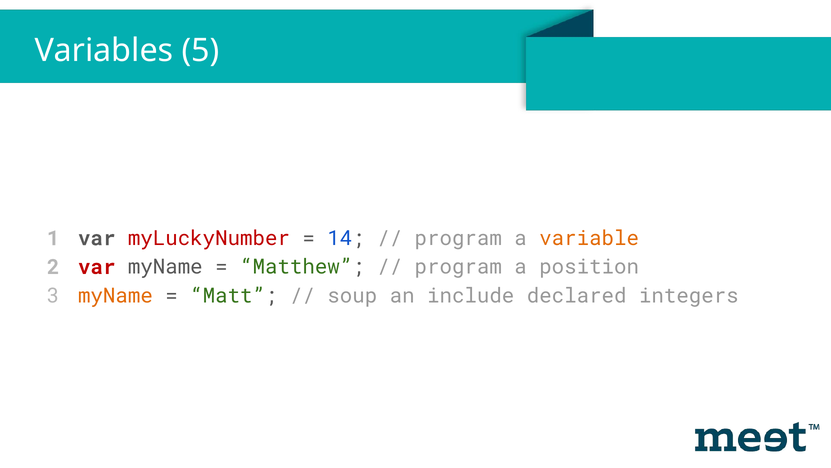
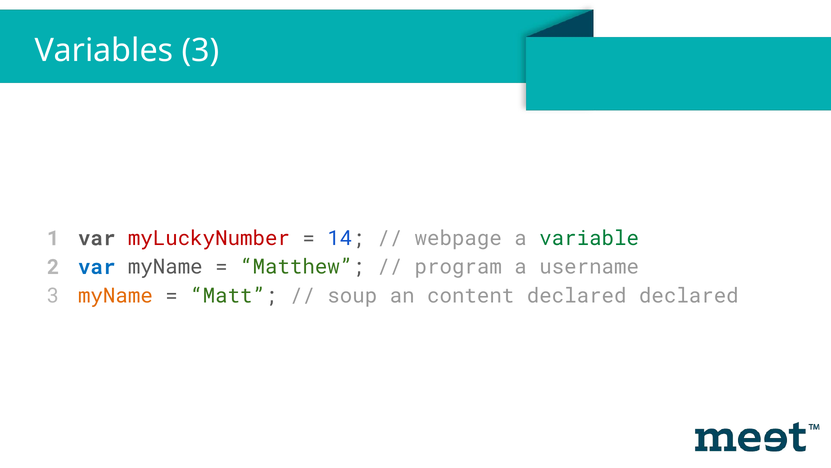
Variables 5: 5 -> 3 (200, 50)
program: program -> webpage (458, 238)
variable colour: orange -> green (589, 238)
var colour: red -> blue (97, 267)
position: position -> username (589, 267)
include: include -> content (471, 295)
declared integers: integers -> declared (689, 295)
